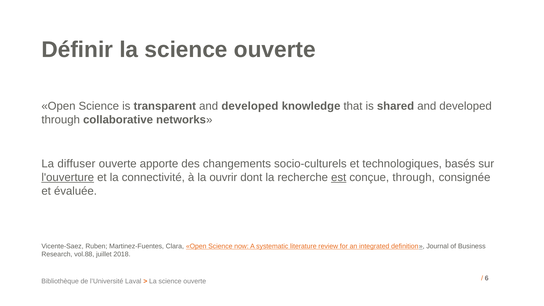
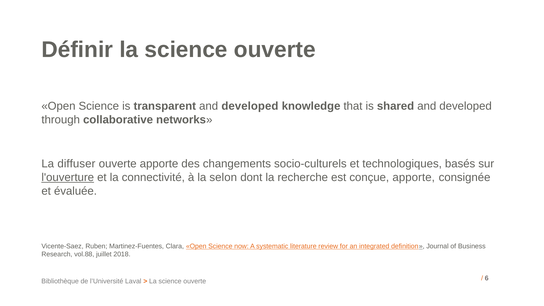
ouvrir: ouvrir -> selon (223, 177)
est underline: present -> none (339, 177)
conçue through: through -> apporte (414, 177)
